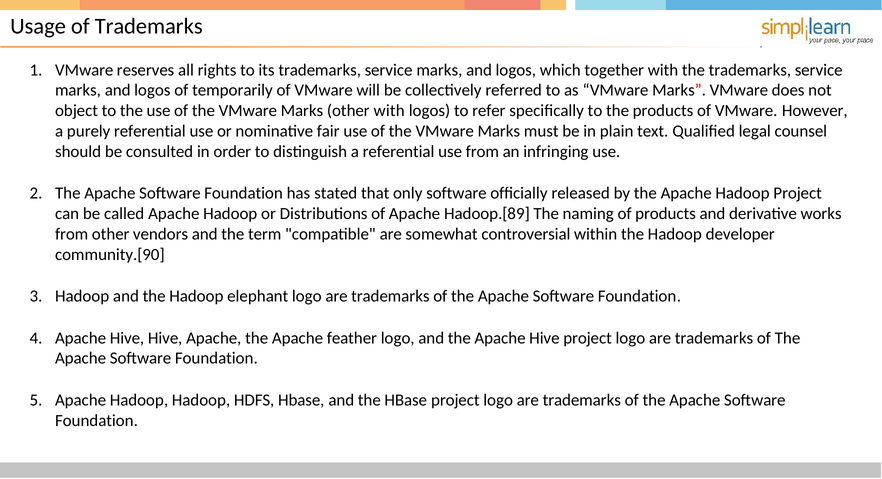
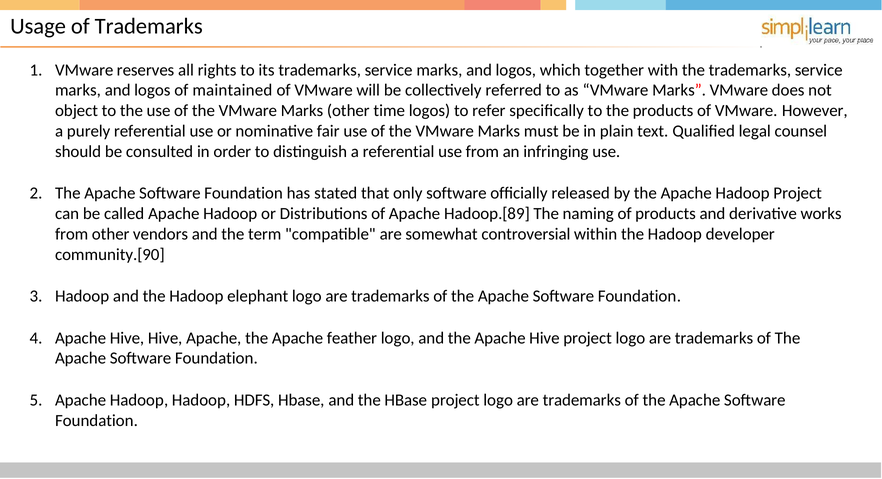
temporarily: temporarily -> maintained (232, 90)
other with: with -> time (389, 111)
